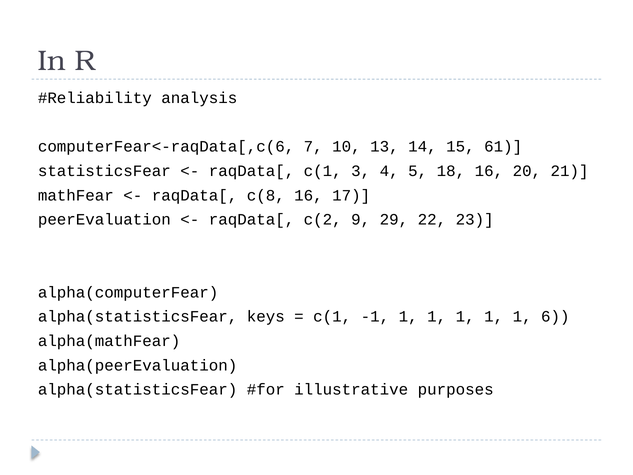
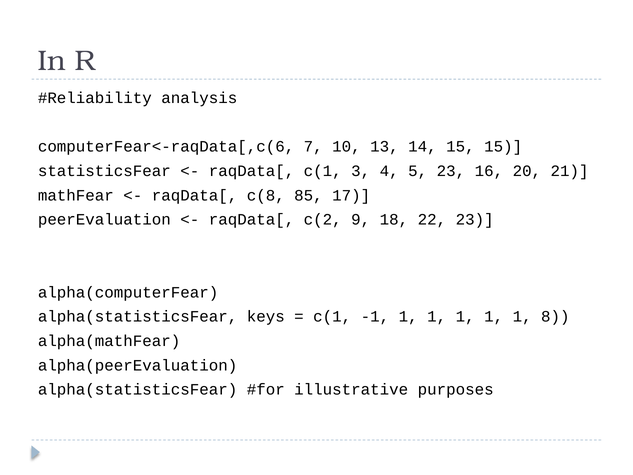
15 61: 61 -> 15 (503, 147)
5 18: 18 -> 23 (451, 171)
c(8 16: 16 -> 85 (308, 195)
29: 29 -> 18 (394, 219)
6: 6 -> 8 (555, 317)
